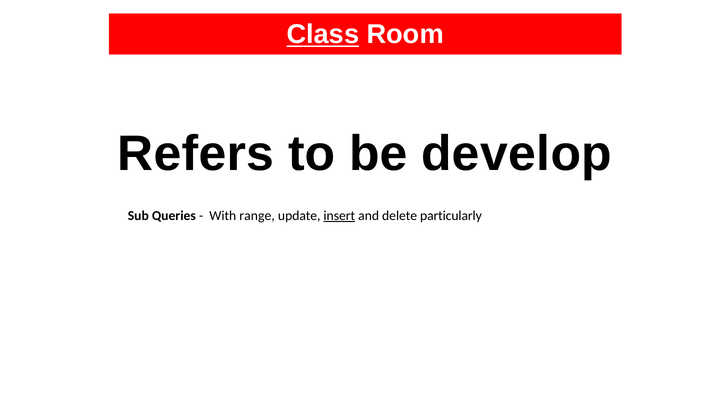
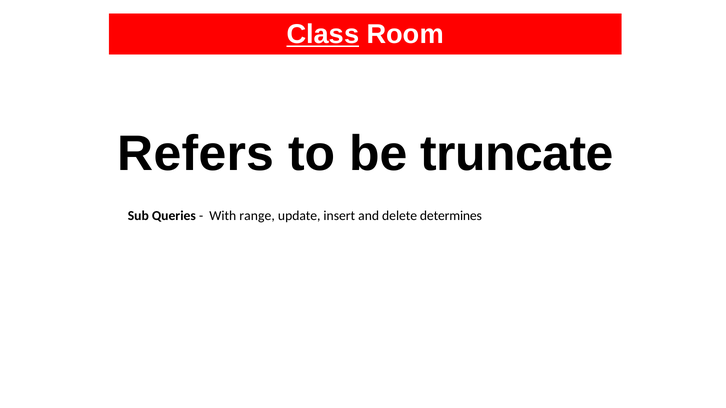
develop: develop -> truncate (517, 154)
insert underline: present -> none (339, 216)
particularly: particularly -> determines (451, 216)
